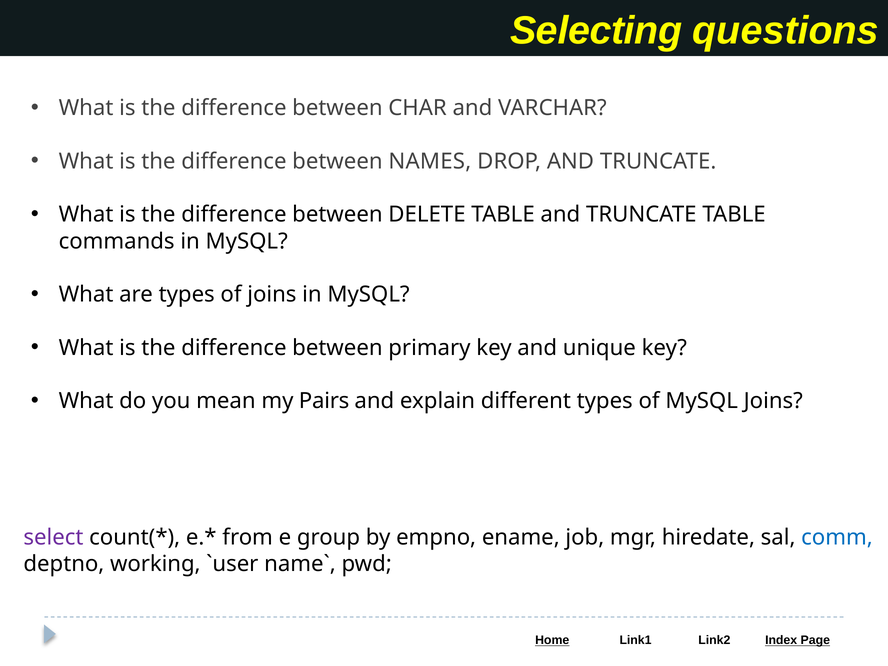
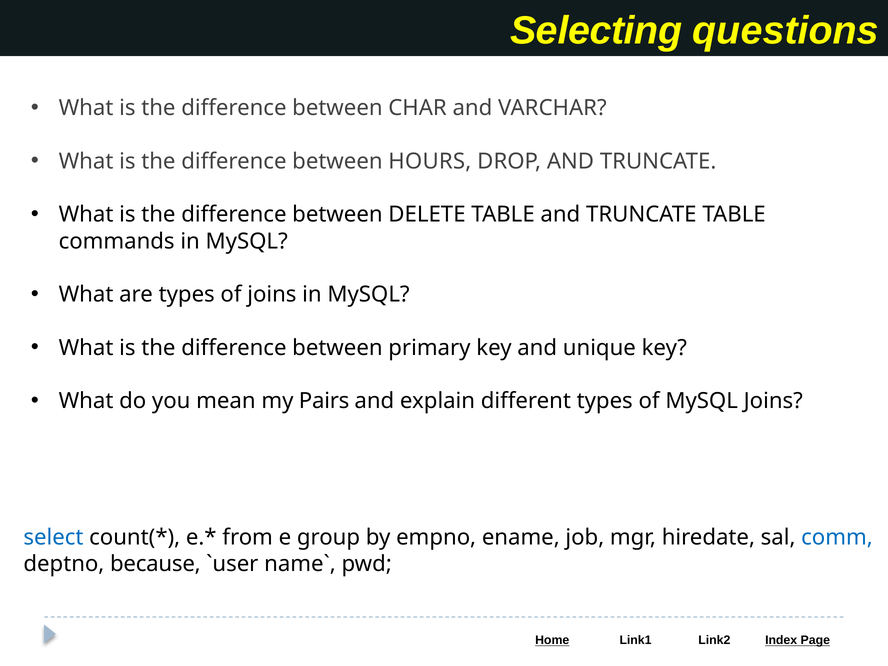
NAMES: NAMES -> HOURS (430, 161)
select colour: purple -> blue (53, 537)
working: working -> because (155, 564)
